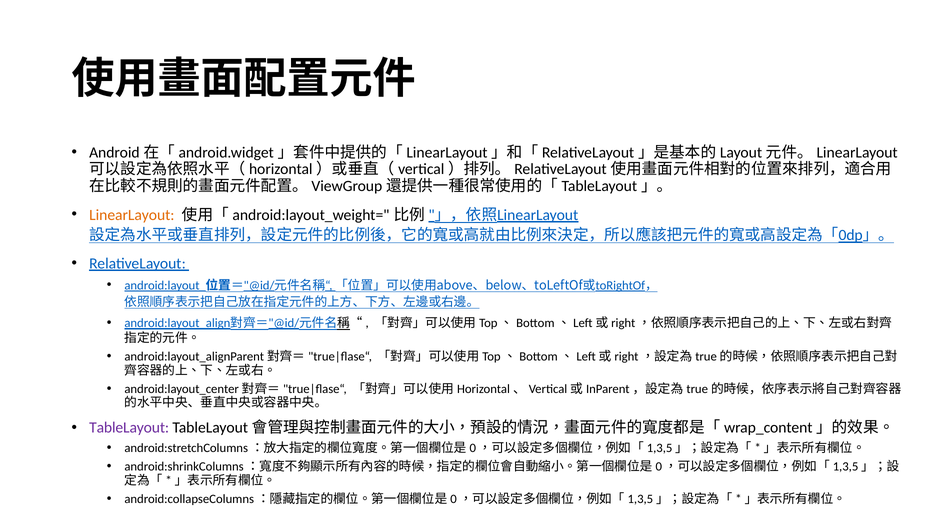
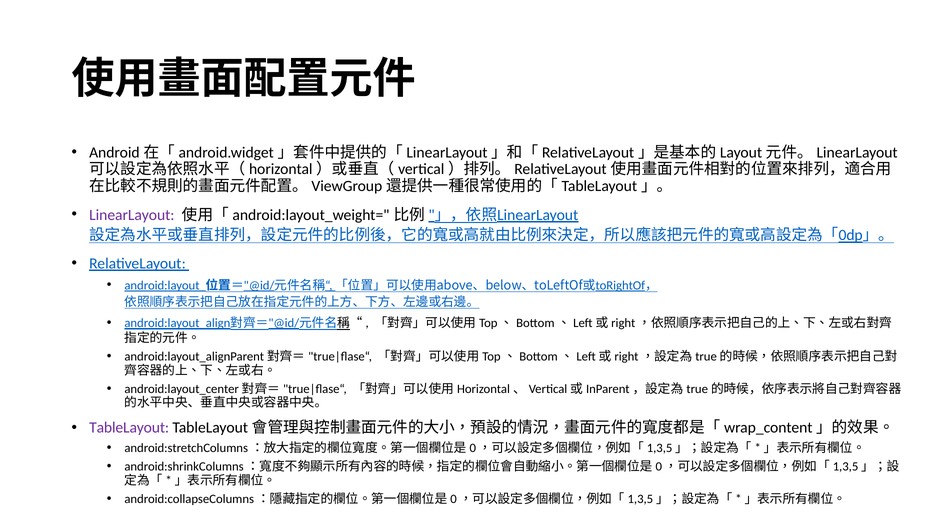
LinearLayout colour: orange -> purple (132, 215)
